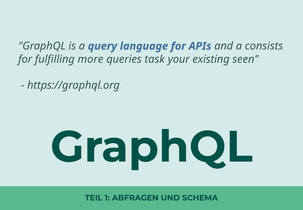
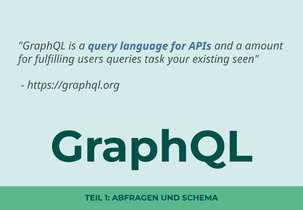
consists: consists -> amount (264, 46)
more: more -> users (90, 59)
